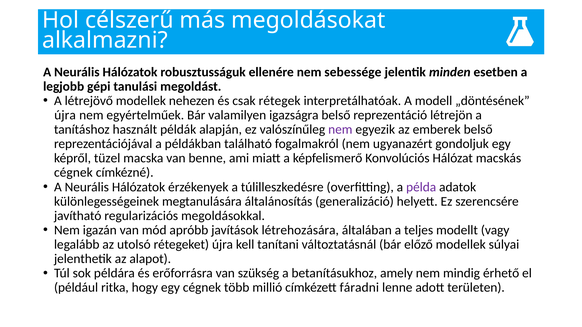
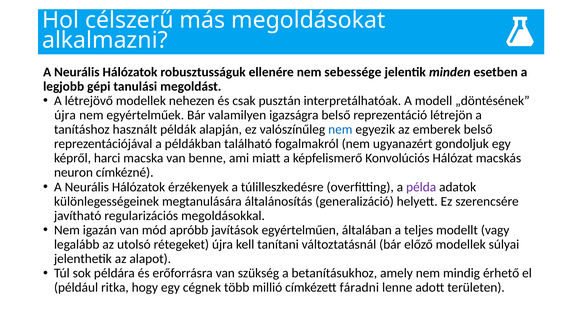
rétegek: rétegek -> pusztán (280, 101)
nem colour: purple -> blue (340, 130)
tüzel: tüzel -> harci (107, 158)
cégnek: cégnek -> neuron (73, 173)
létrehozására: létrehozására -> egyértelműen (300, 230)
